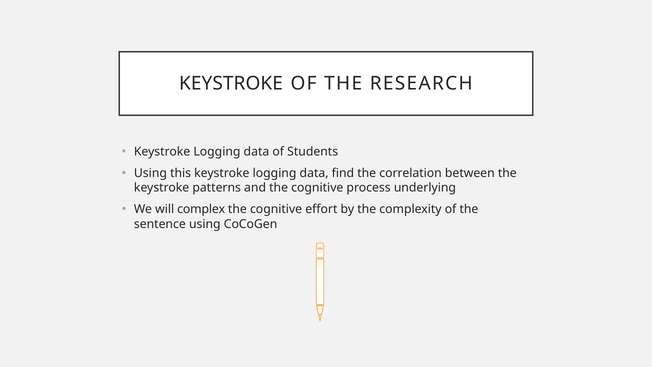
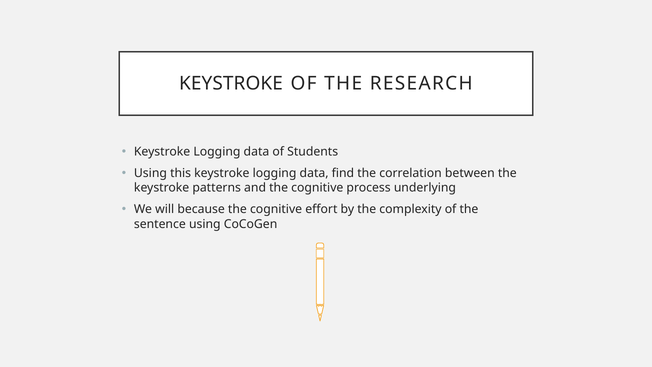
complex: complex -> because (201, 209)
